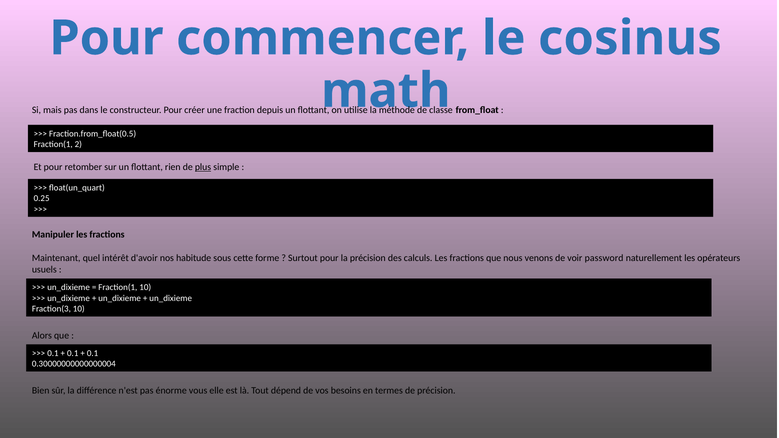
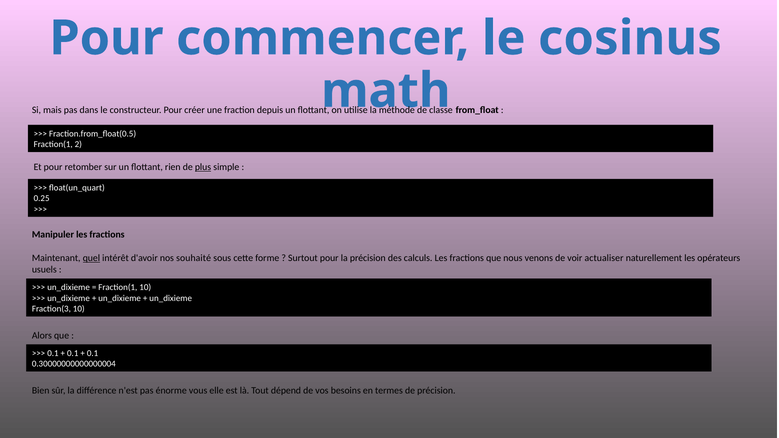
quel underline: none -> present (91, 258)
habitude: habitude -> souhaité (194, 258)
password: password -> actualiser (604, 258)
